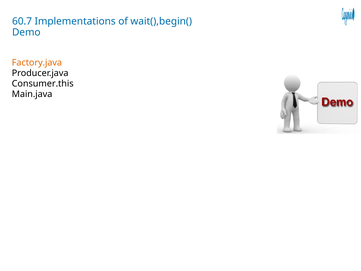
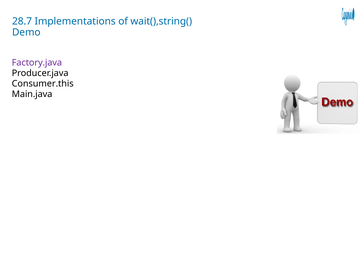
60.7: 60.7 -> 28.7 (22, 21)
wait(),begin(: wait(),begin( -> wait(),string( (161, 21)
Factory.java colour: orange -> purple (37, 62)
